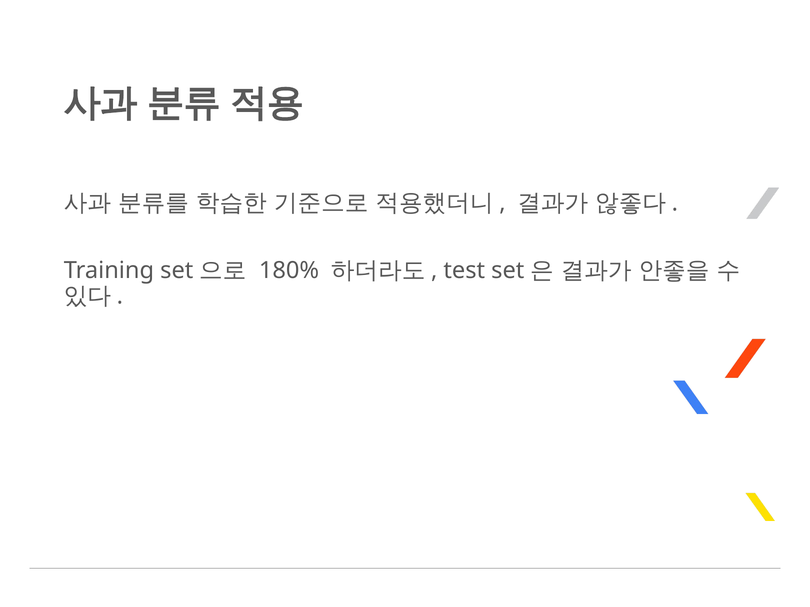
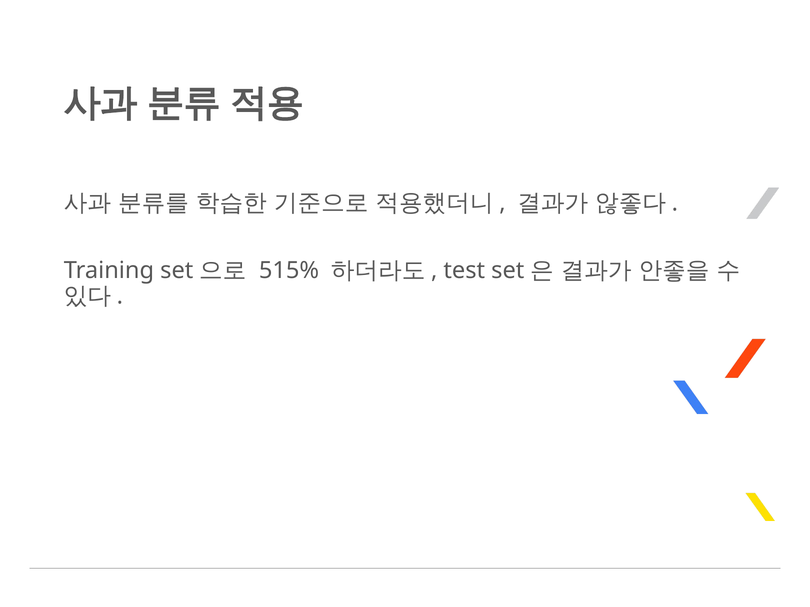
180%: 180% -> 515% (289, 271)
